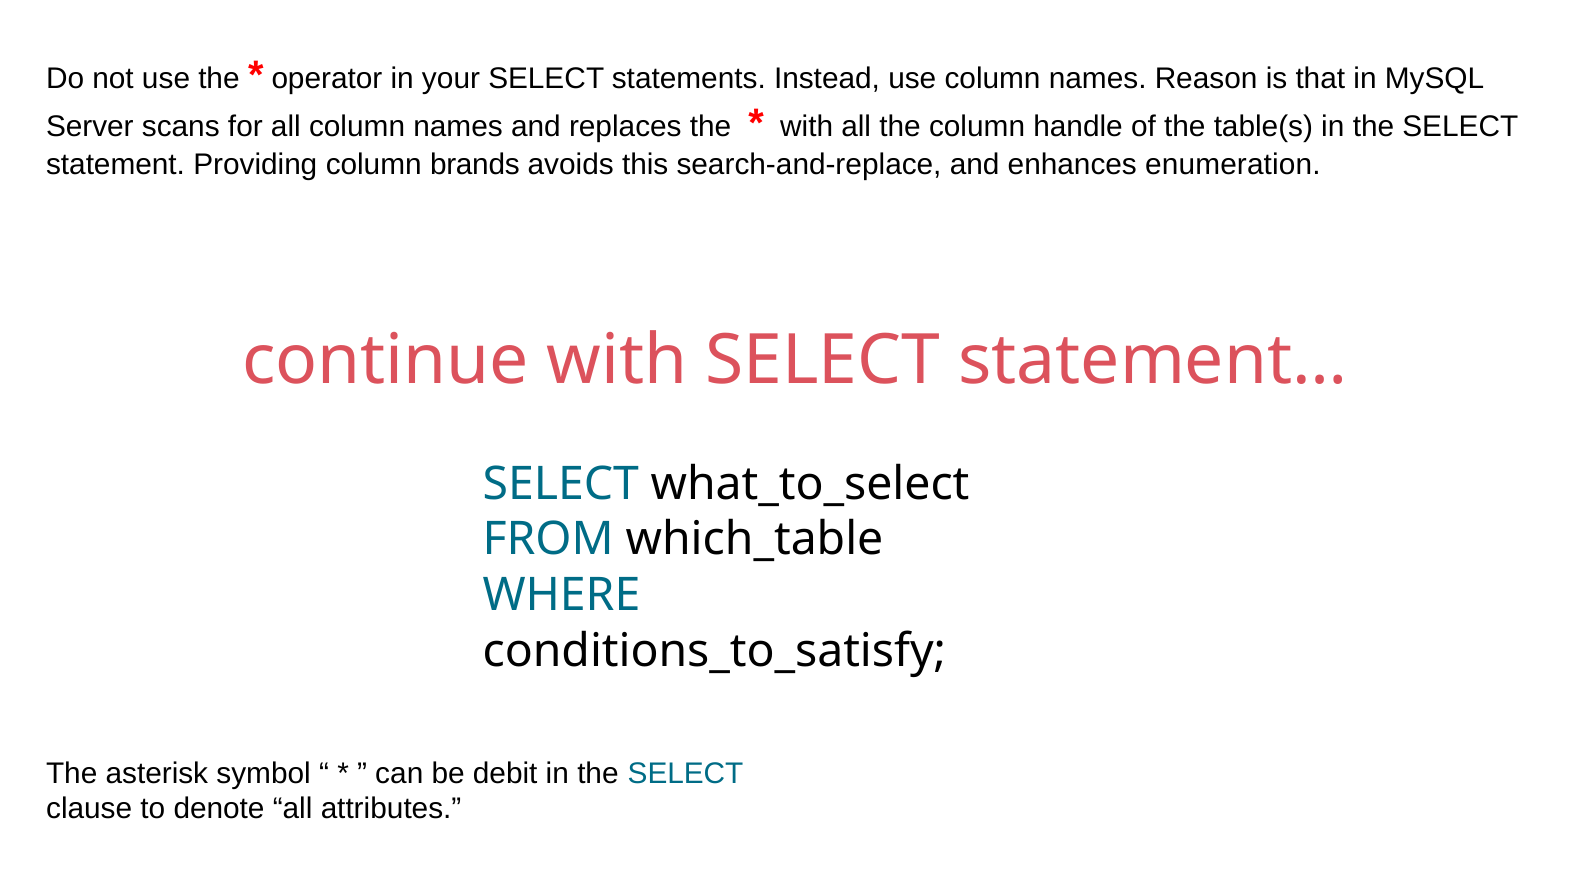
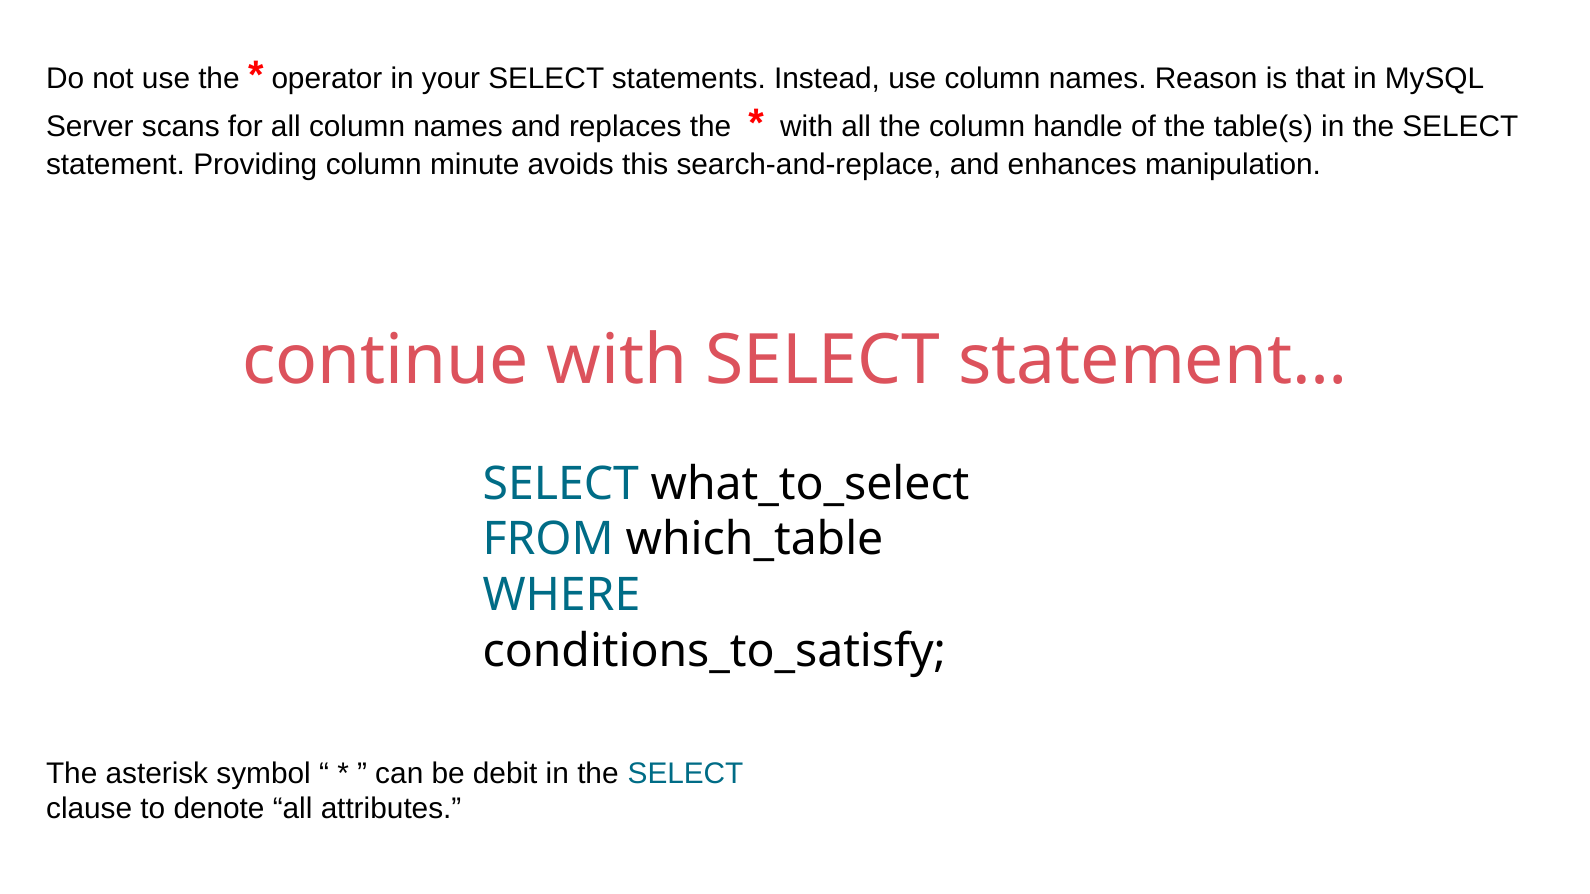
brands: brands -> minute (475, 165)
enumeration: enumeration -> manipulation (1233, 165)
